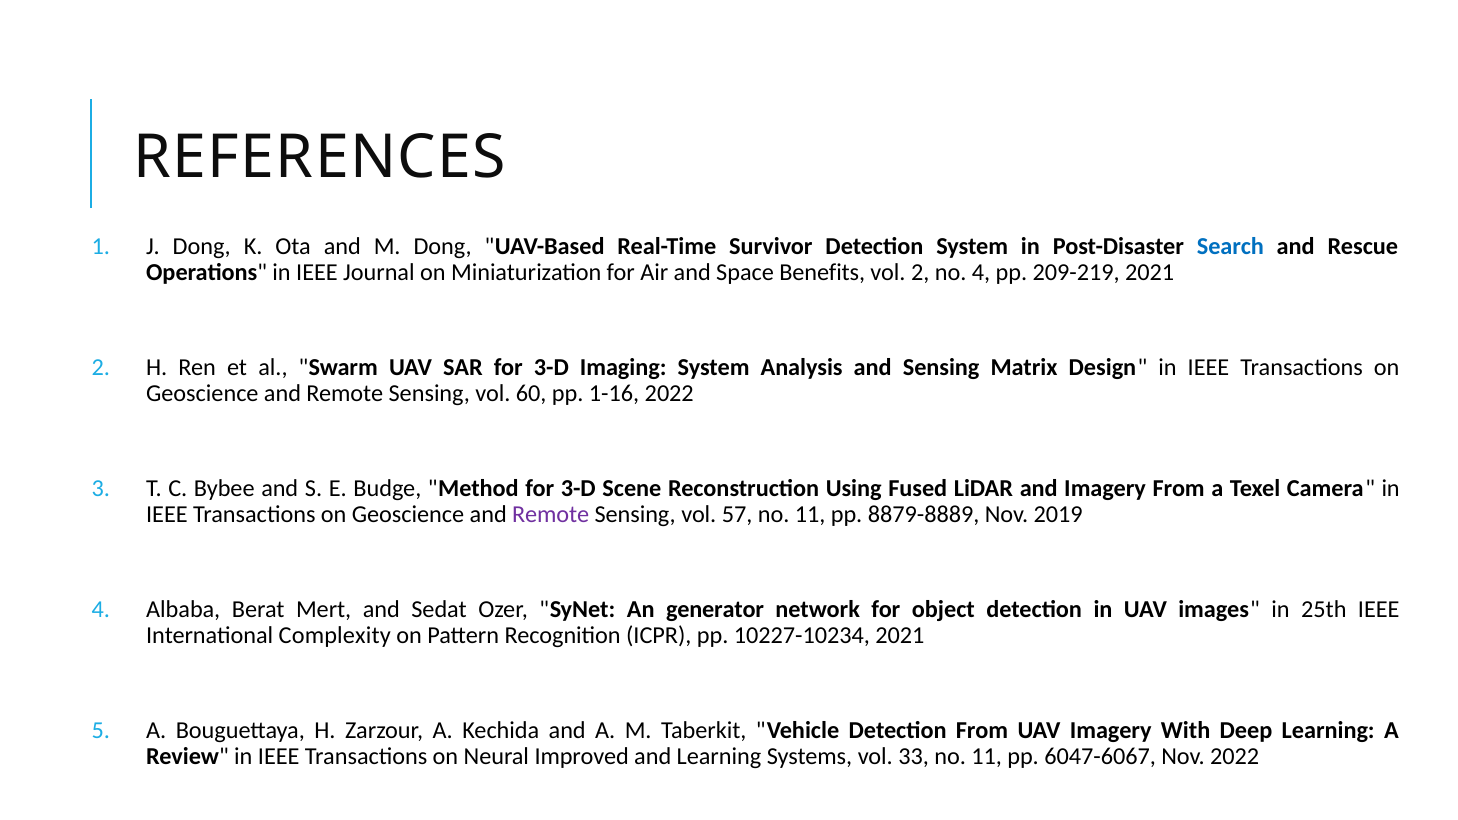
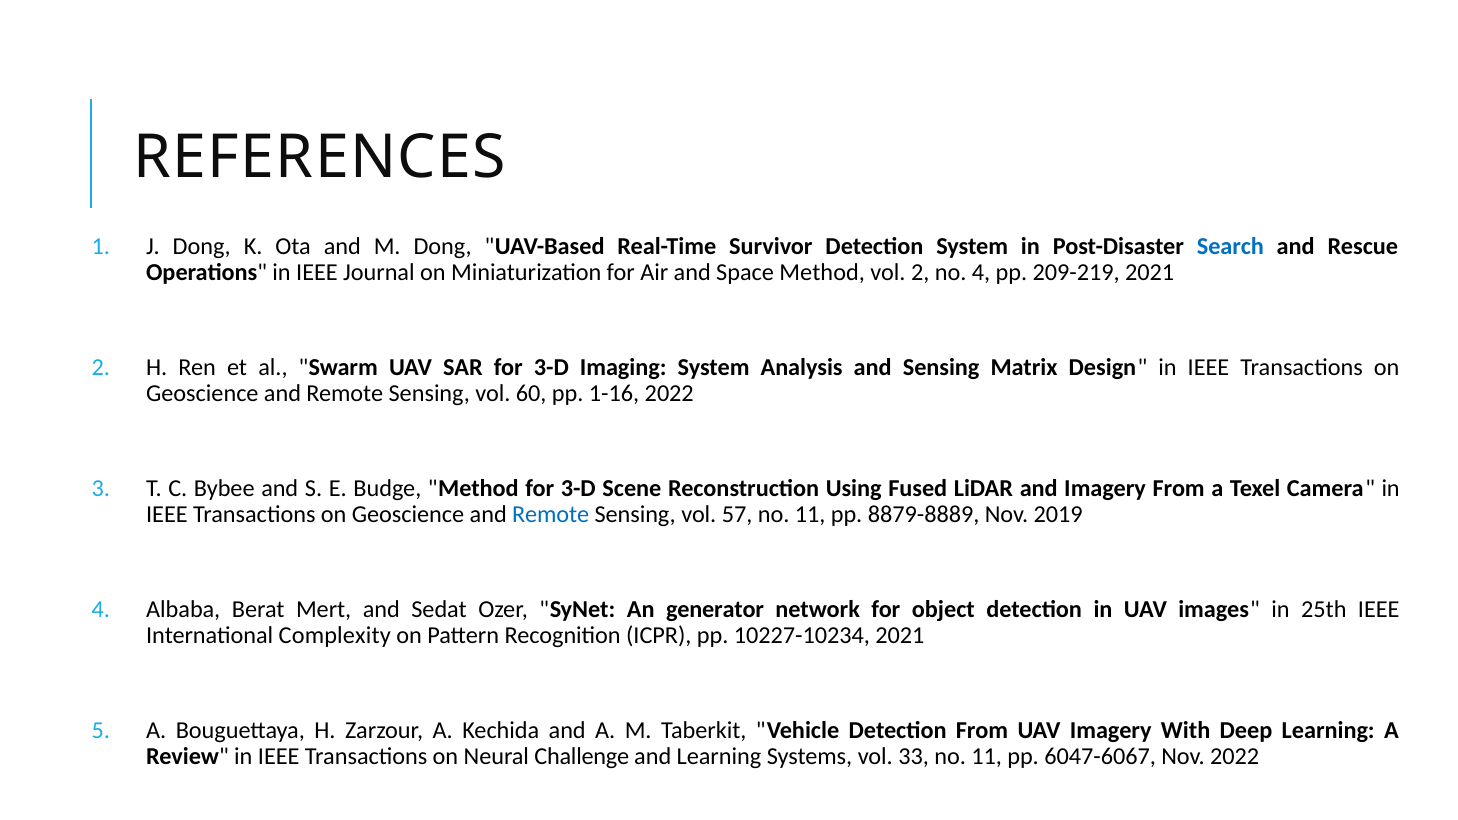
Space Benefits: Benefits -> Method (822, 272)
Remote colour: purple -> blue (551, 515)
Improved: Improved -> Challenge (582, 757)
